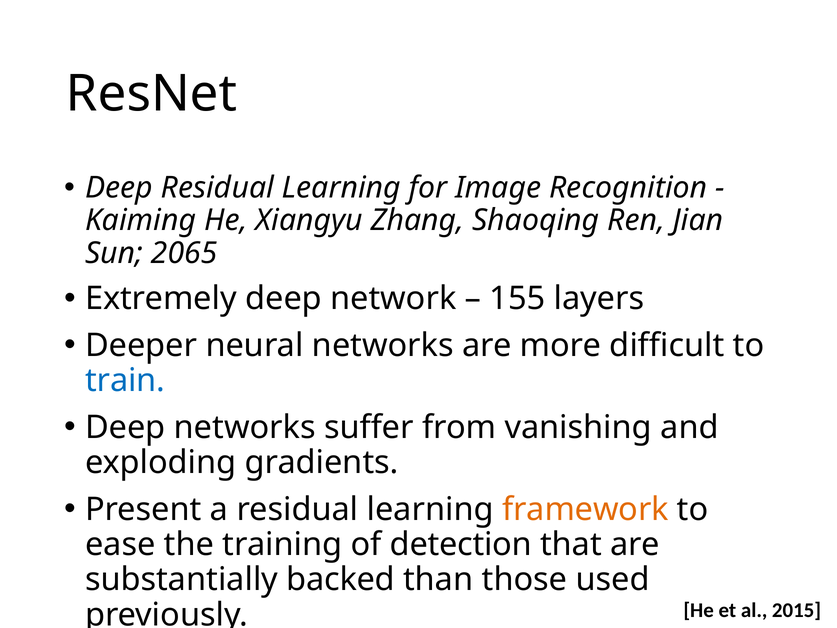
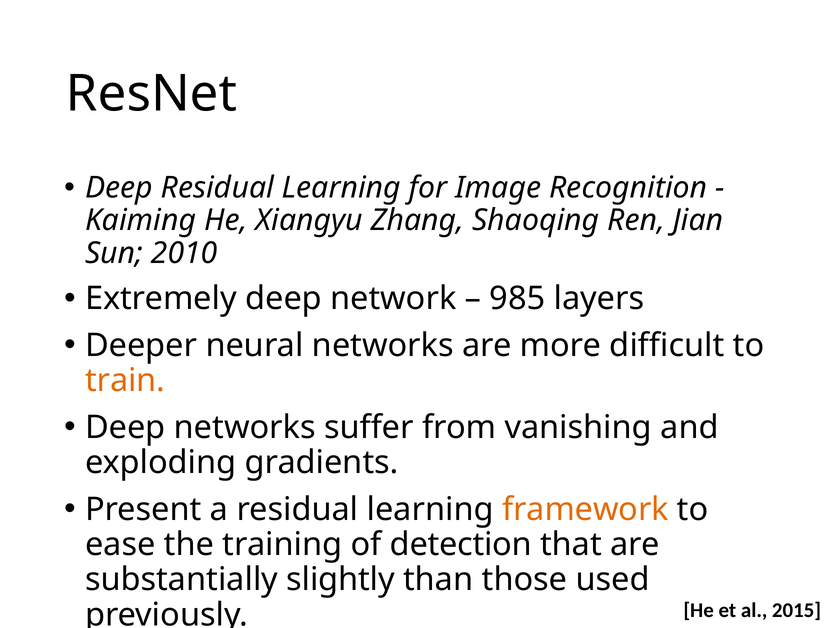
2065: 2065 -> 2010 (184, 253)
155: 155 -> 985 (517, 298)
train colour: blue -> orange (125, 380)
backed: backed -> slightly (341, 580)
